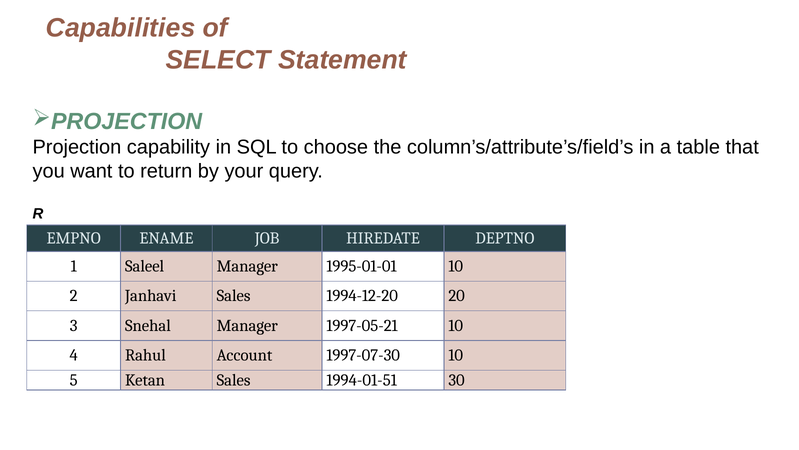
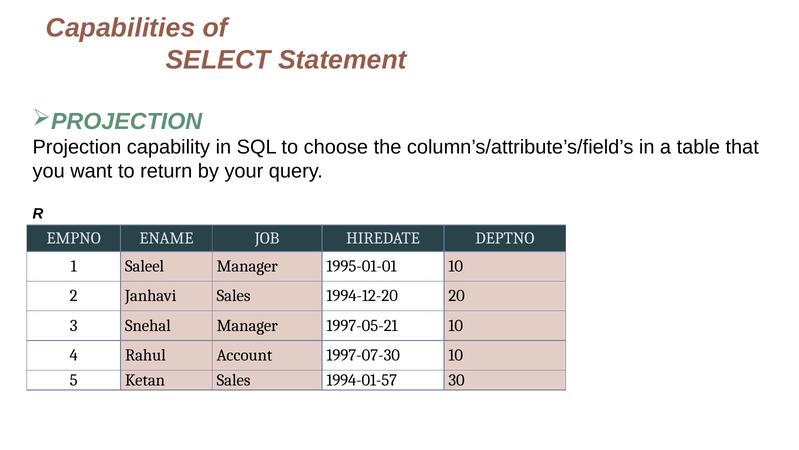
1994-01-51: 1994-01-51 -> 1994-01-57 (362, 380)
